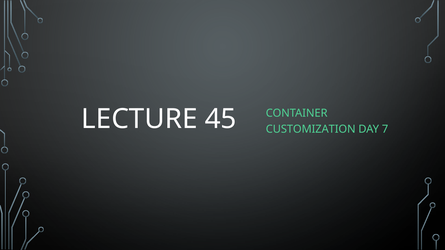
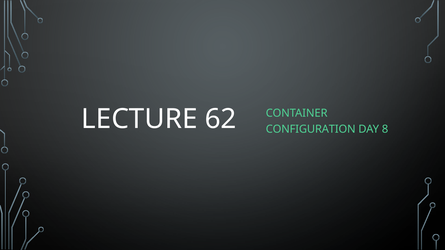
45: 45 -> 62 (221, 119)
CUSTOMIZATION: CUSTOMIZATION -> CONFIGURATION (311, 129)
7: 7 -> 8 (385, 129)
